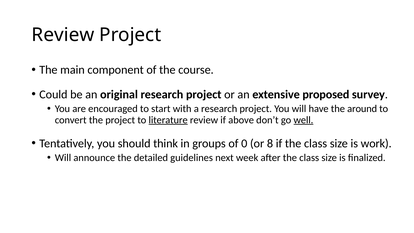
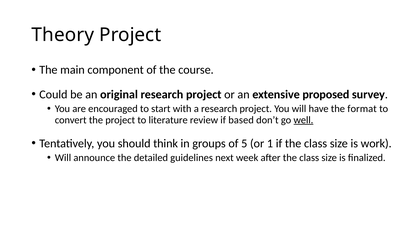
Review: Review -> Theory (63, 35)
around: around -> format (362, 109)
literature underline: present -> none (168, 120)
above: above -> based (241, 120)
0: 0 -> 5 (244, 143)
8: 8 -> 1 (270, 143)
